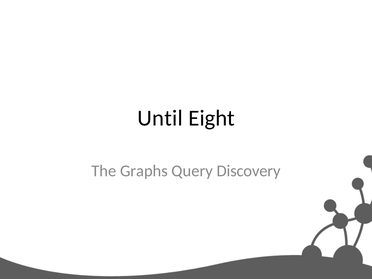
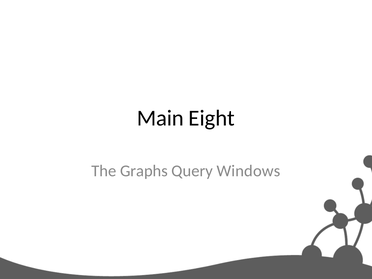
Until: Until -> Main (160, 118)
Discovery: Discovery -> Windows (248, 171)
